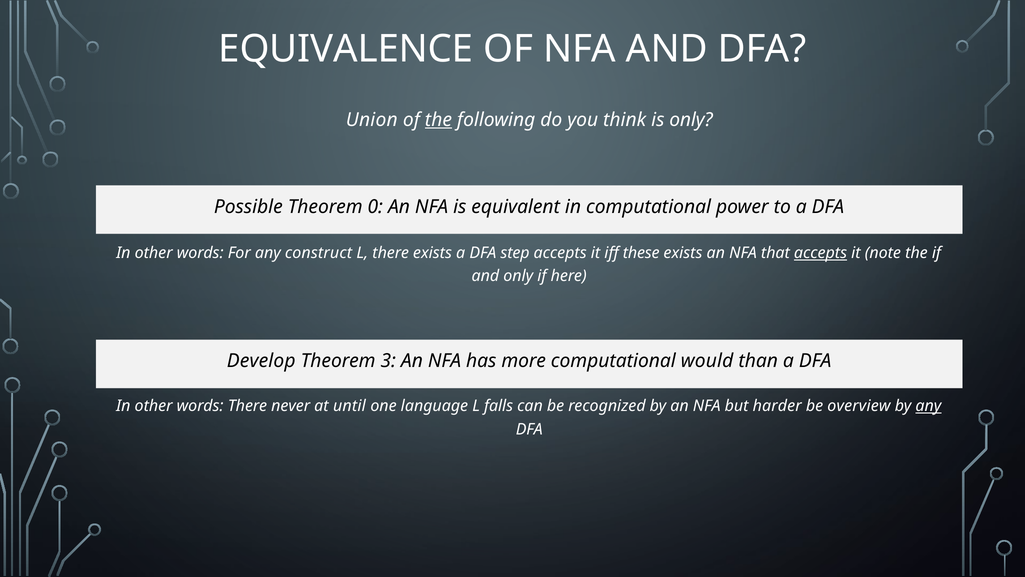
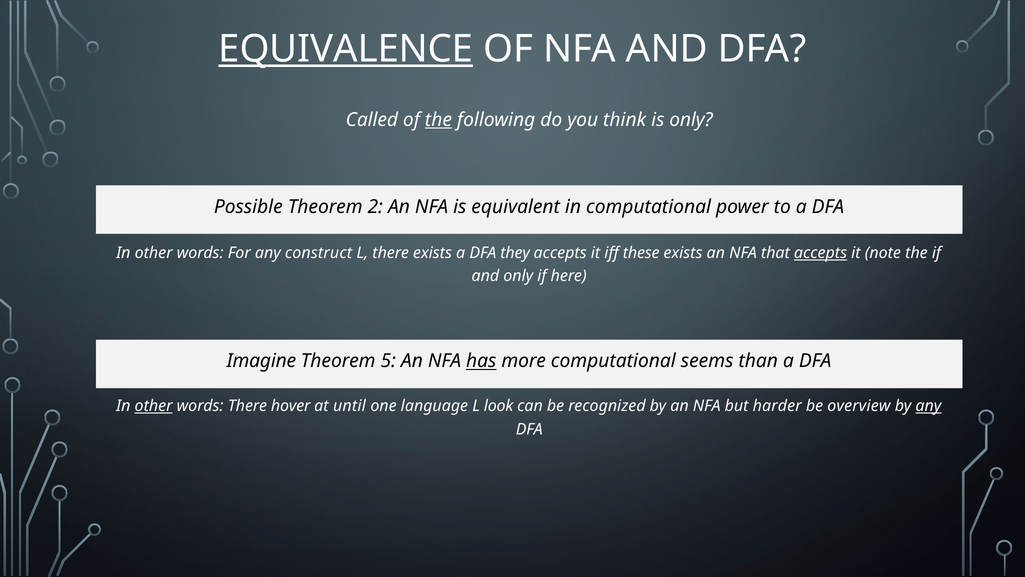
EQUIVALENCE underline: none -> present (346, 49)
Union: Union -> Called (372, 120)
0: 0 -> 2 (375, 207)
step: step -> they (515, 253)
Develop: Develop -> Imagine (261, 361)
3: 3 -> 5 (388, 361)
has underline: none -> present (481, 361)
would: would -> seems (707, 361)
other underline: none -> present (154, 406)
never: never -> hover (291, 406)
falls: falls -> look (499, 406)
